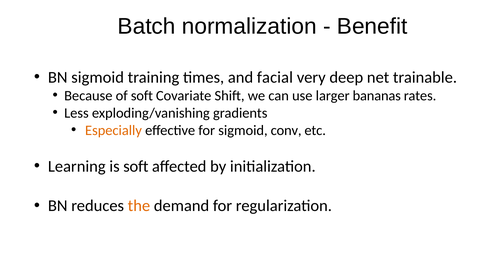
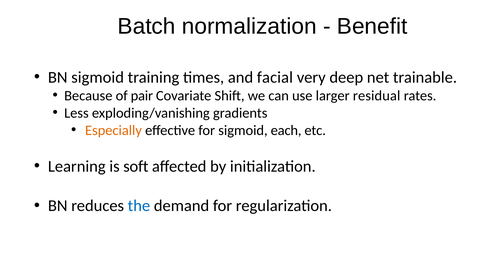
of soft: soft -> pair (142, 96)
bananas: bananas -> residual (377, 96)
conv: conv -> each (286, 130)
the colour: orange -> blue (139, 206)
